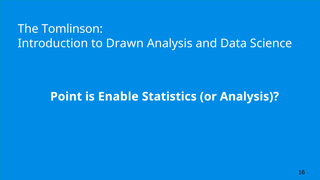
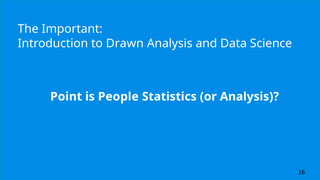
Tomlinson: Tomlinson -> Important (72, 29)
Enable: Enable -> People (118, 97)
